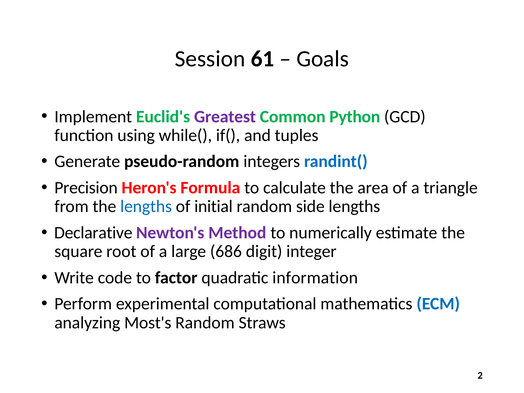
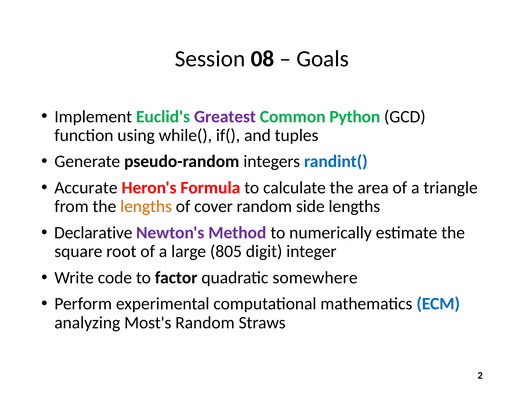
61: 61 -> 08 (262, 59)
Precision: Precision -> Accurate (86, 188)
lengths colour: blue -> orange (146, 207)
initial: initial -> cover (213, 207)
686: 686 -> 805 (226, 252)
information: information -> somewhere (315, 278)
